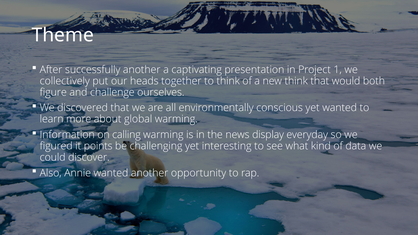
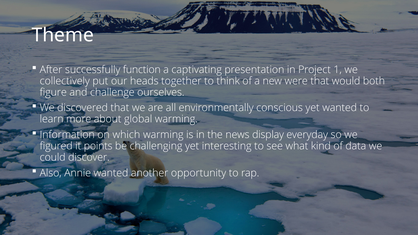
successfully another: another -> function (142, 70)
new think: think -> were (296, 81)
calling: calling -> which (126, 135)
